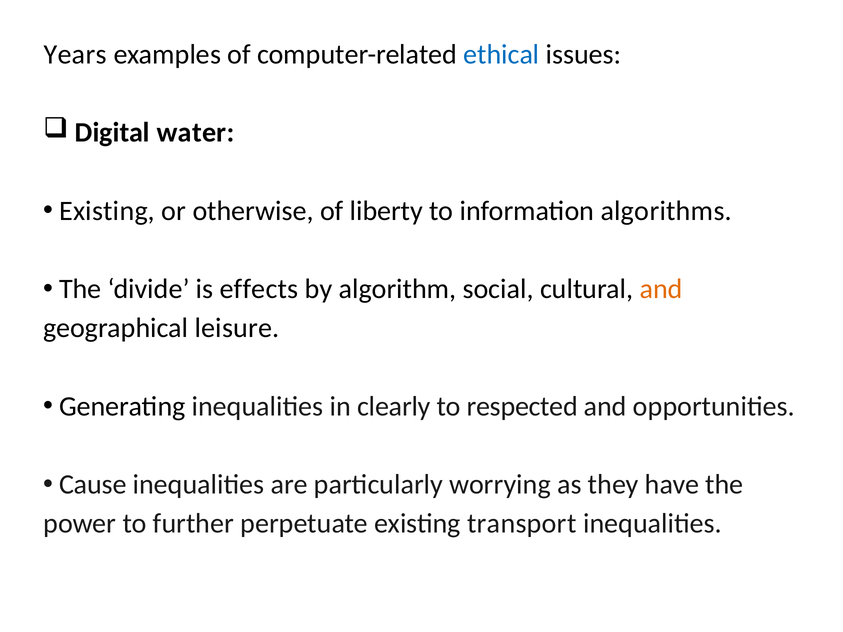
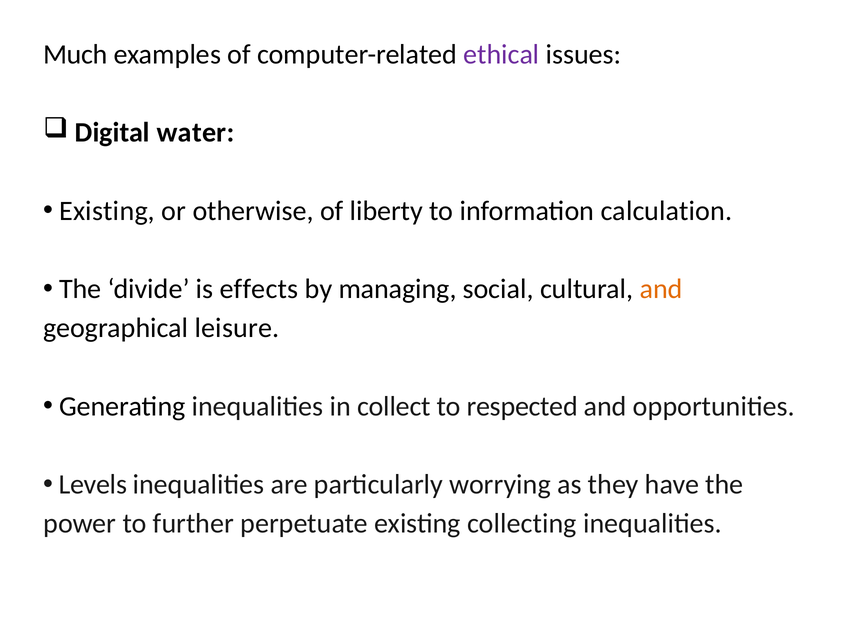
Years: Years -> Much (75, 54)
ethical colour: blue -> purple (501, 54)
algorithms: algorithms -> calculation (666, 211)
algorithm: algorithm -> managing (398, 289)
clearly: clearly -> collect (394, 407)
Cause: Cause -> Levels (93, 485)
transport: transport -> collecting (522, 524)
